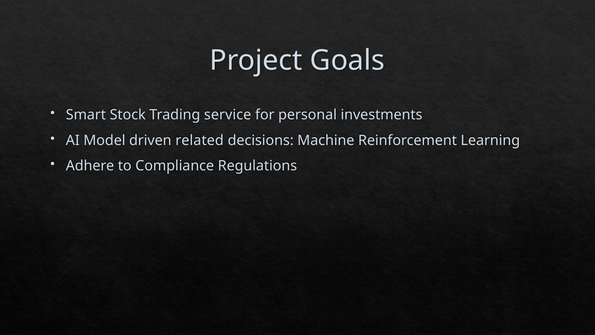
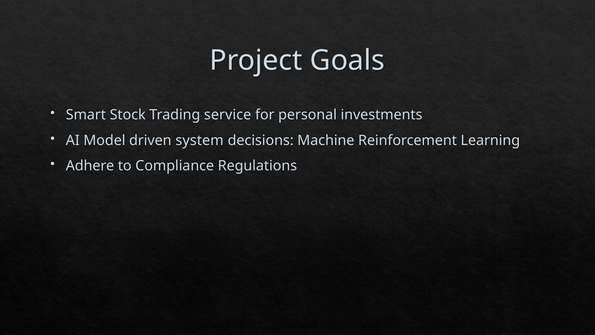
related: related -> system (200, 140)
